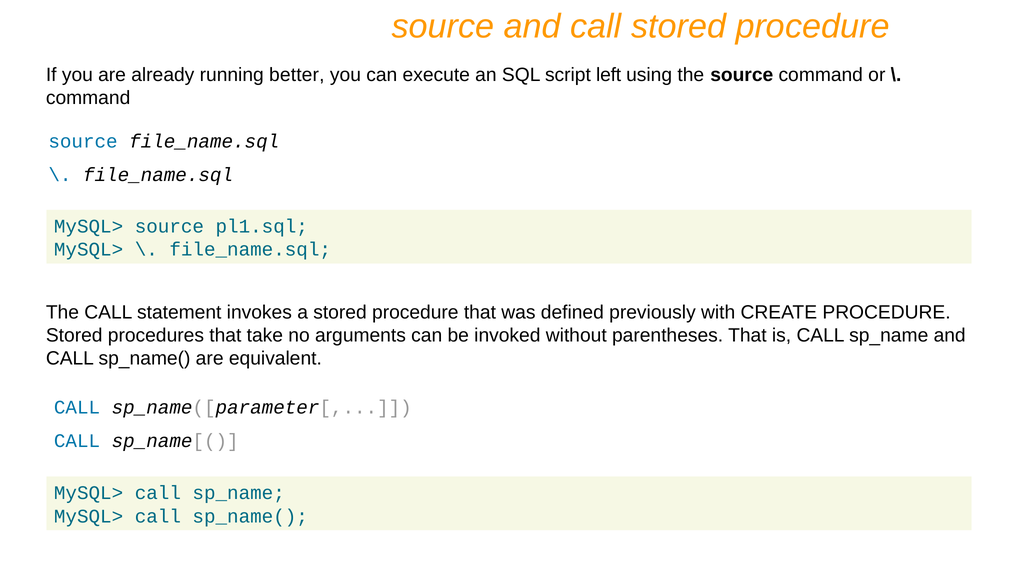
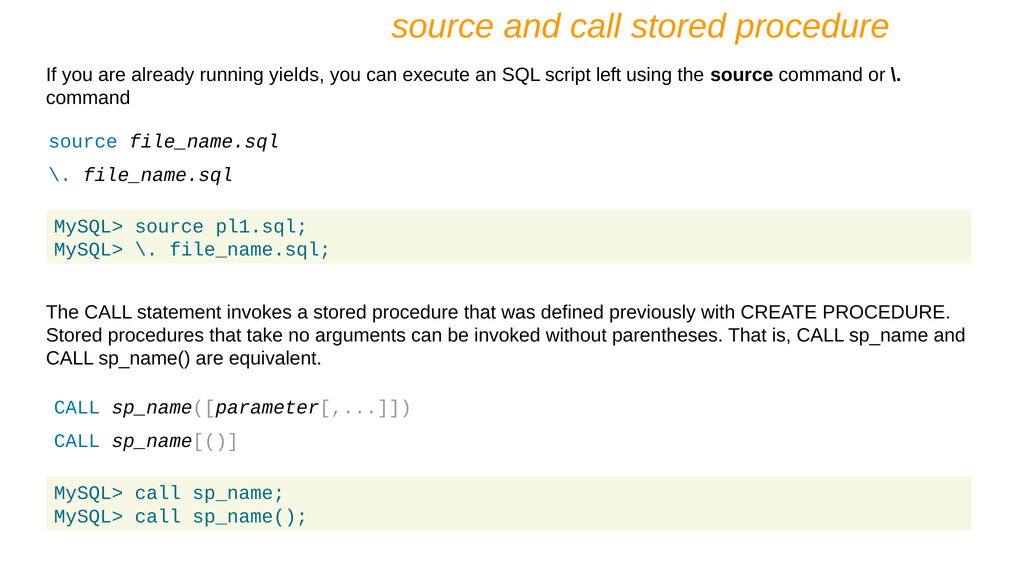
better: better -> yields (297, 75)
